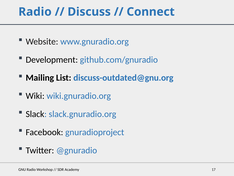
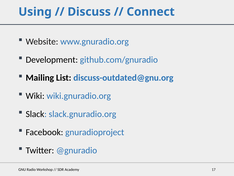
Radio: Radio -> Using (35, 12)
